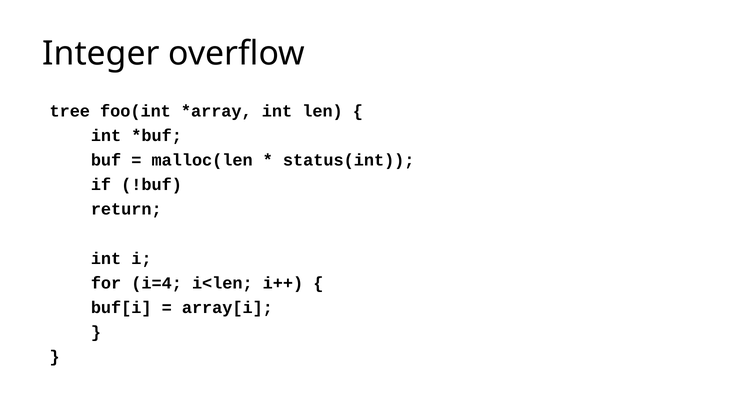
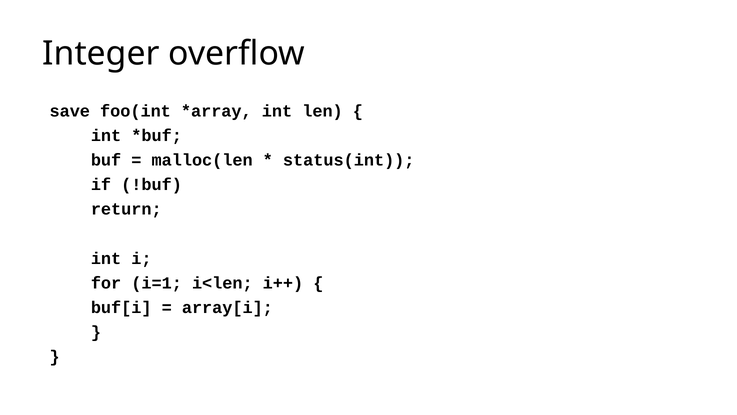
tree: tree -> save (70, 111)
i=4: i=4 -> i=1 (157, 283)
